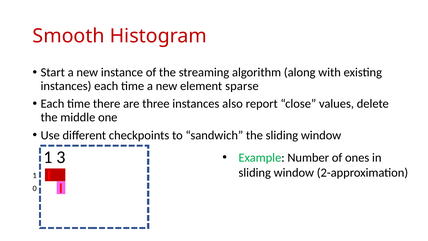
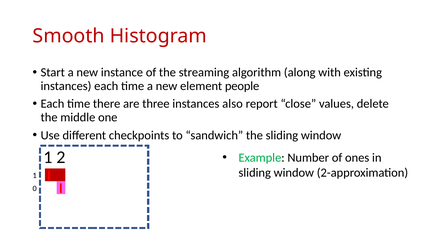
sparse: sparse -> people (242, 86)
3: 3 -> 2 (61, 157)
